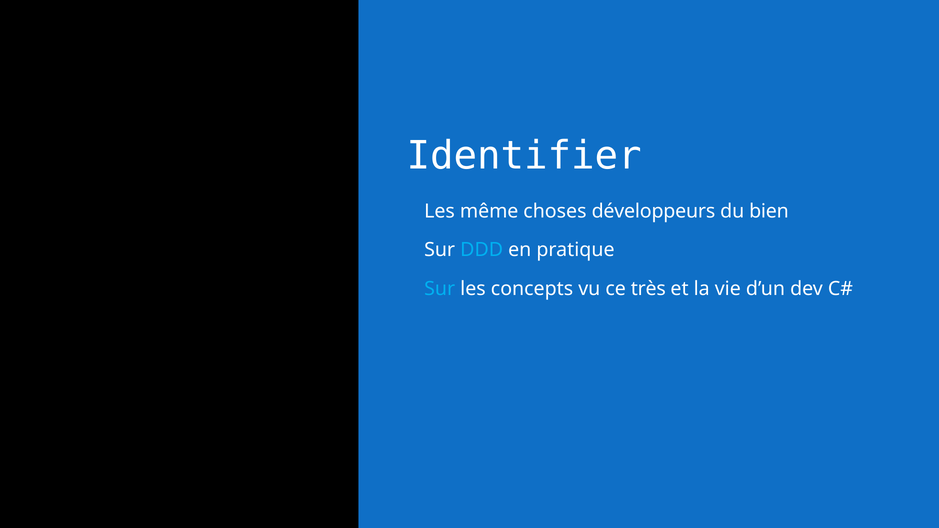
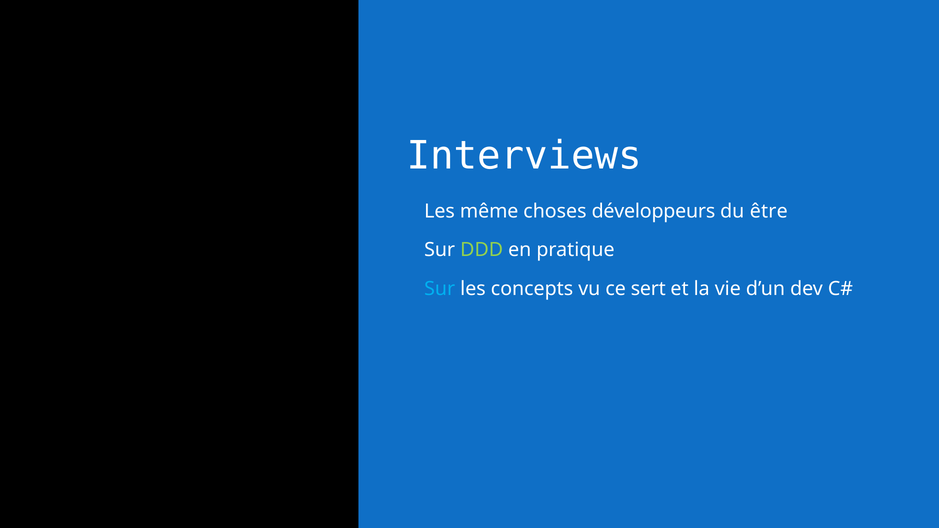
Identifier: Identifier -> Interviews (524, 156)
bien: bien -> être (769, 211)
DDD colour: light blue -> light green (482, 250)
très: très -> sert (648, 289)
